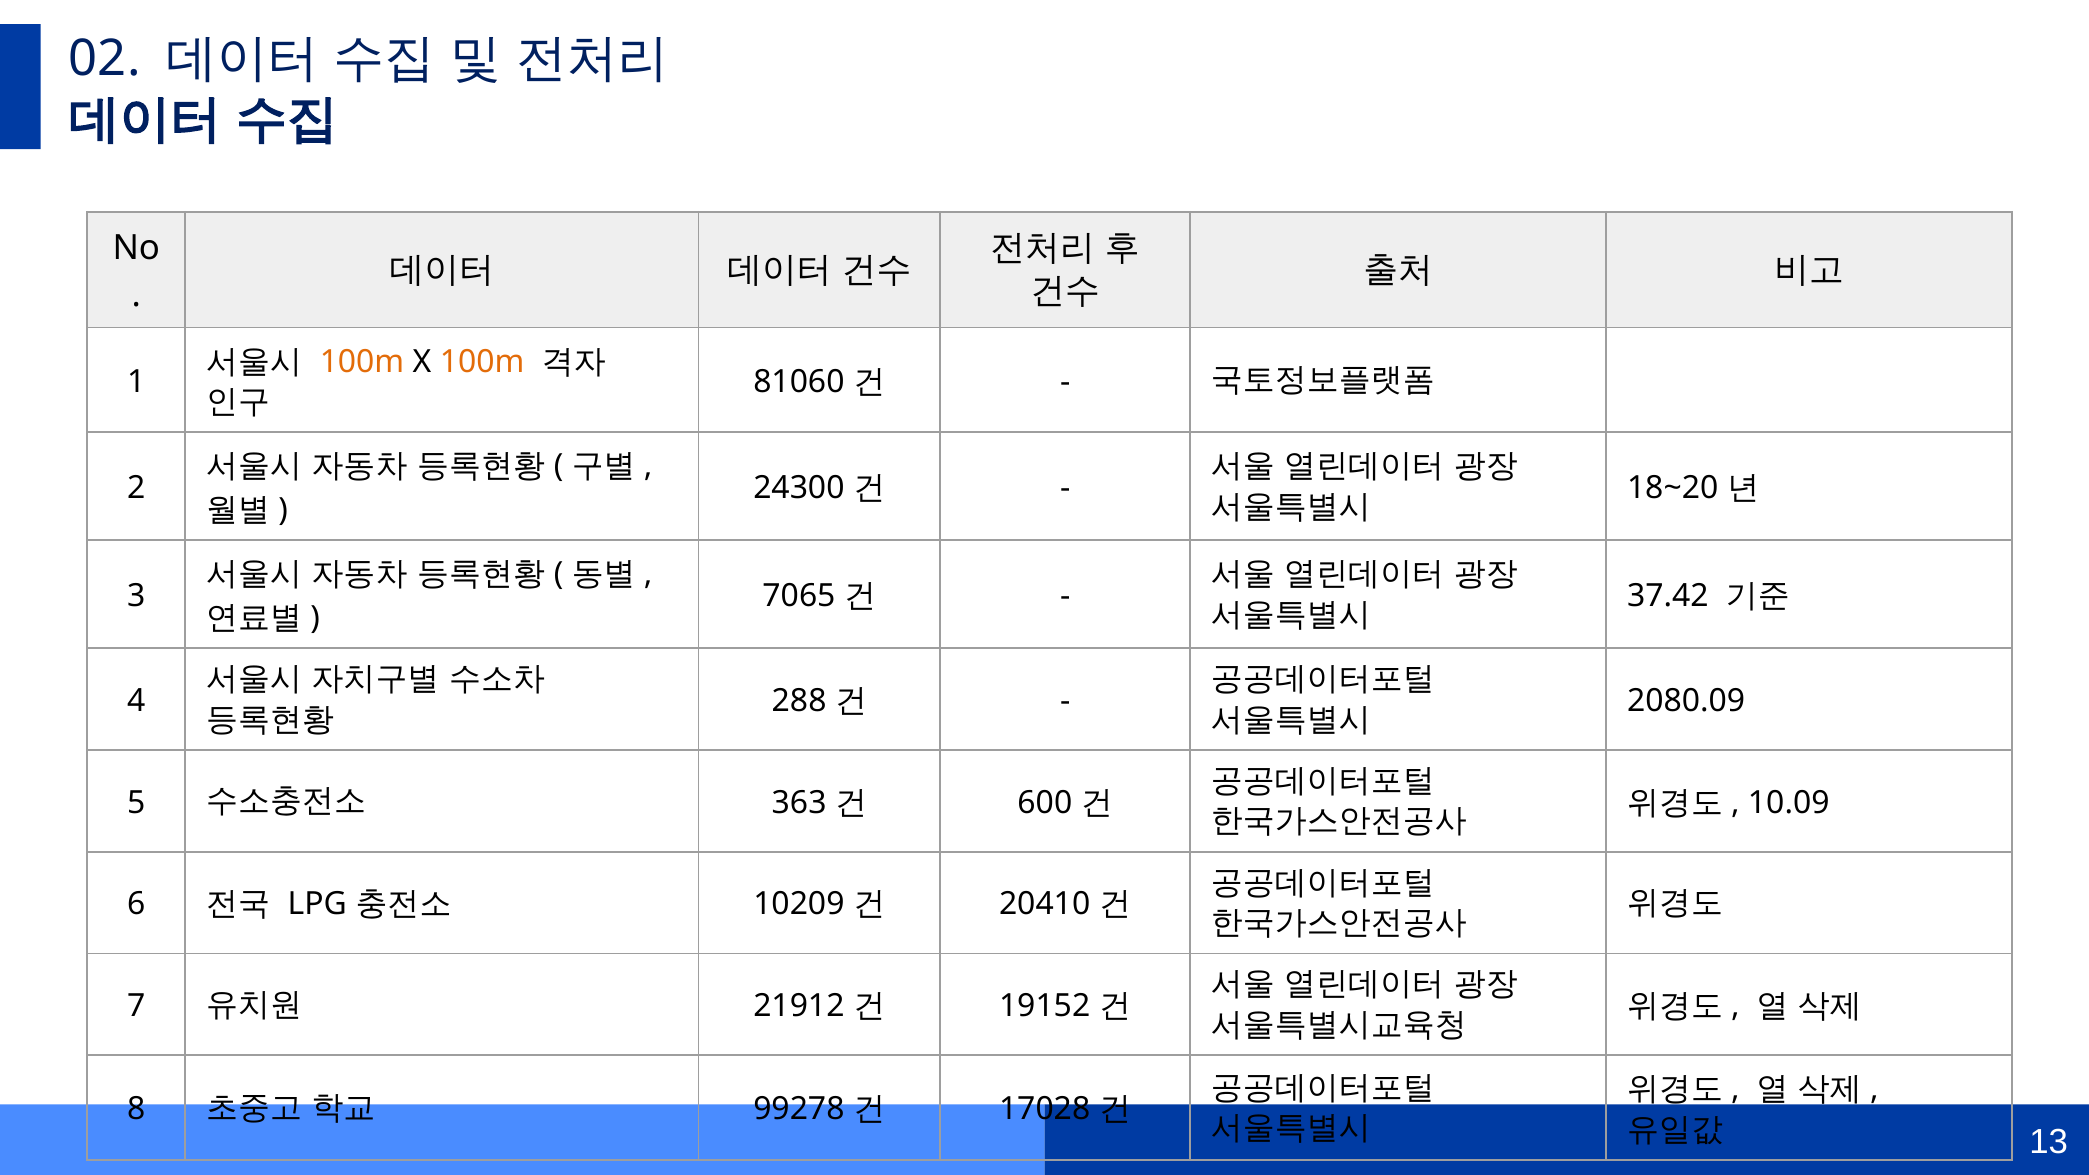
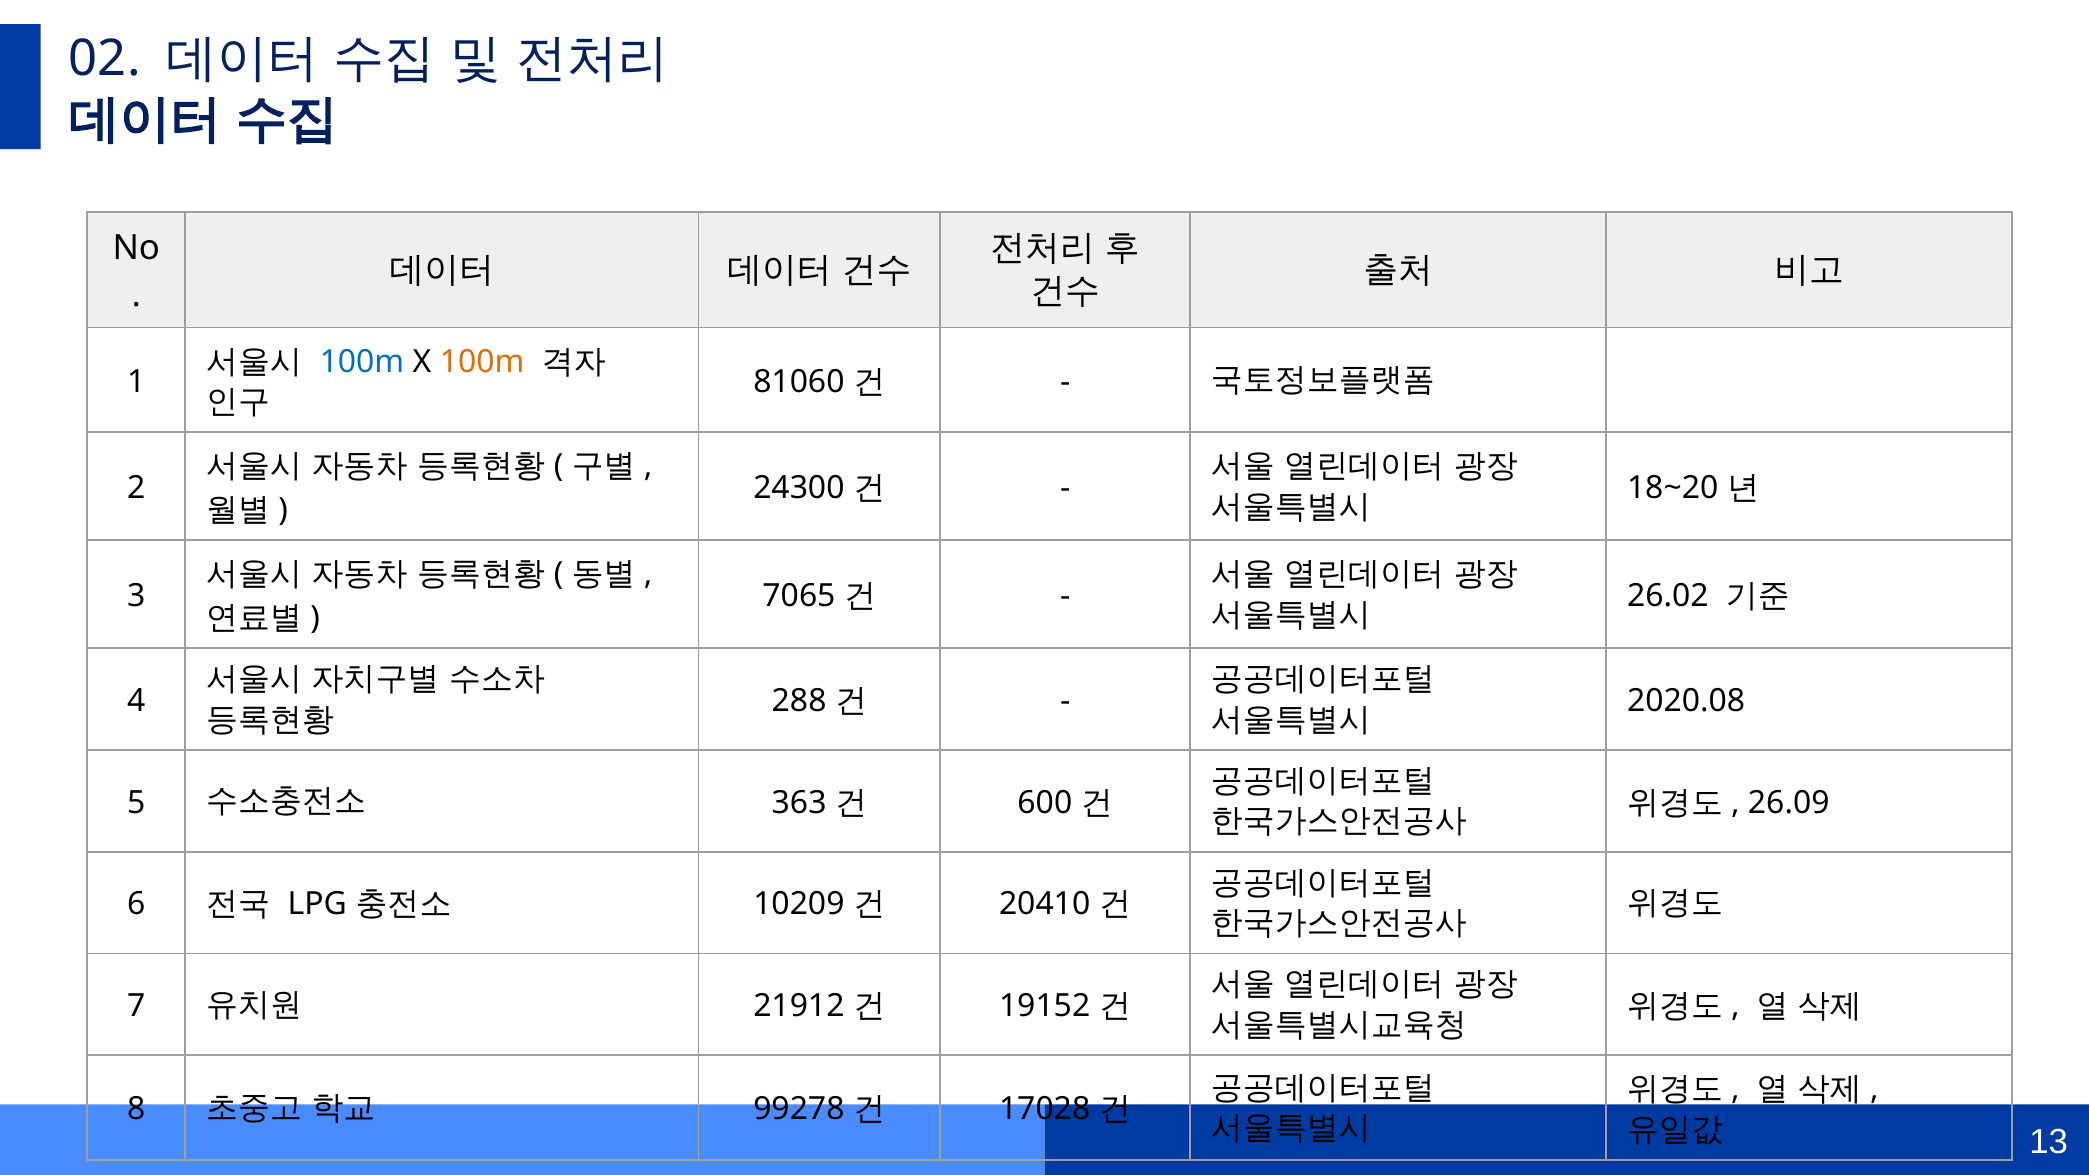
100m colour: orange -> blue (362, 362)
37.42: 37.42 -> 26.02 (1668, 596)
2080.09: 2080.09 -> 2020.08 (1686, 701)
10.09: 10.09 -> 26.09 (1789, 803)
